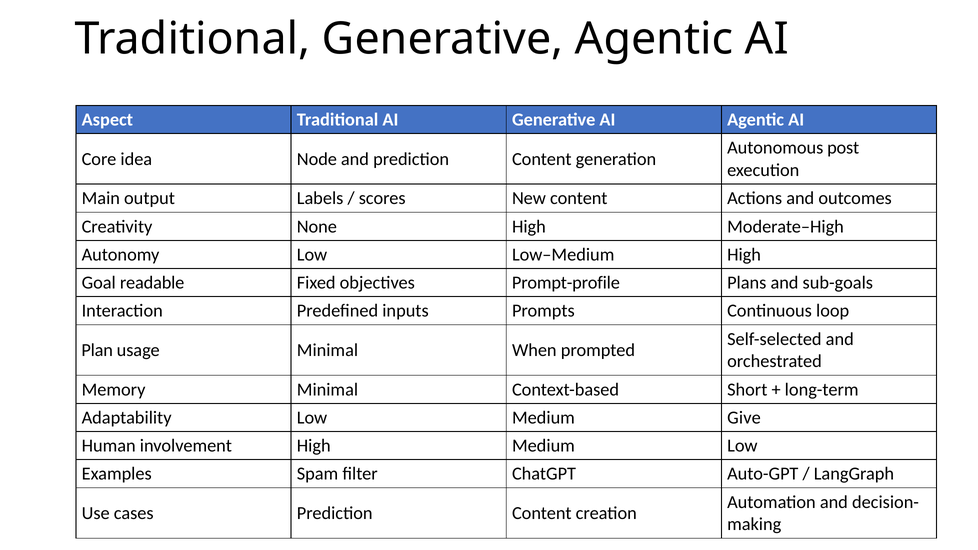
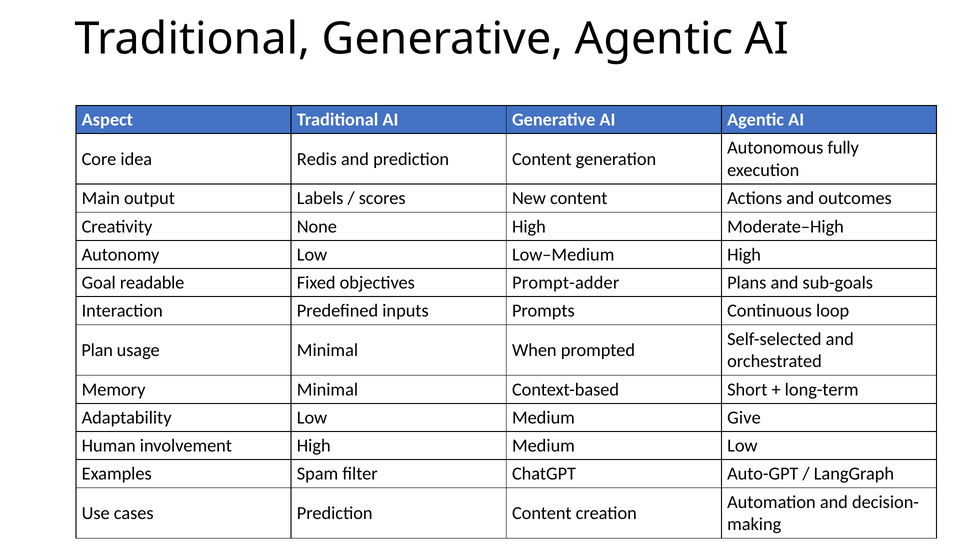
post: post -> fully (843, 148)
Node: Node -> Redis (317, 159)
Prompt-profile: Prompt-profile -> Prompt-adder (566, 283)
